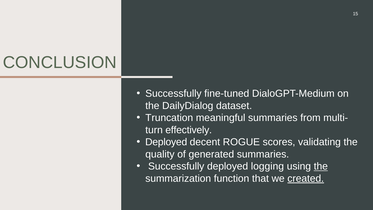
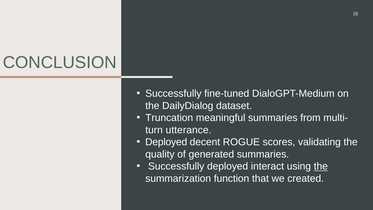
effectively: effectively -> utterance (189, 130)
logging: logging -> interact (267, 166)
created underline: present -> none (306, 178)
